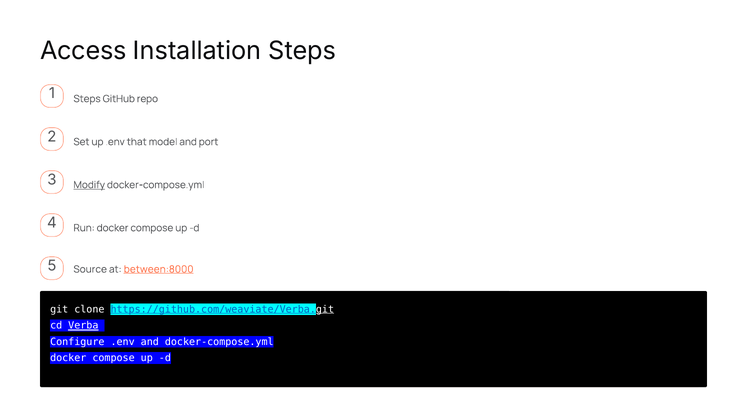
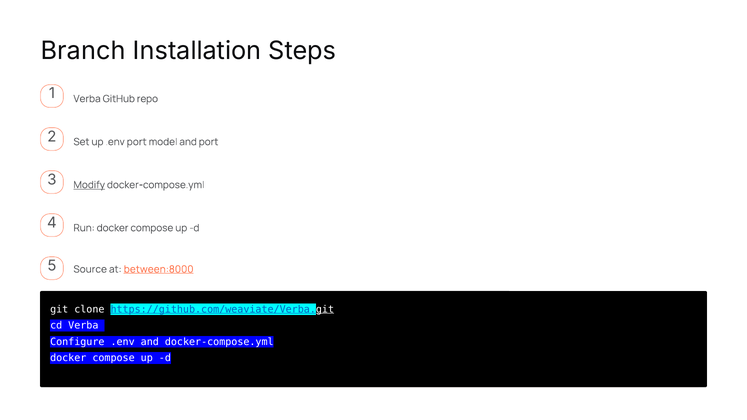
Access: Access -> Branch (83, 51)
1 Steps: Steps -> Verba (87, 99)
.env that: that -> port (137, 142)
Verba underline: present -> none (83, 326)
